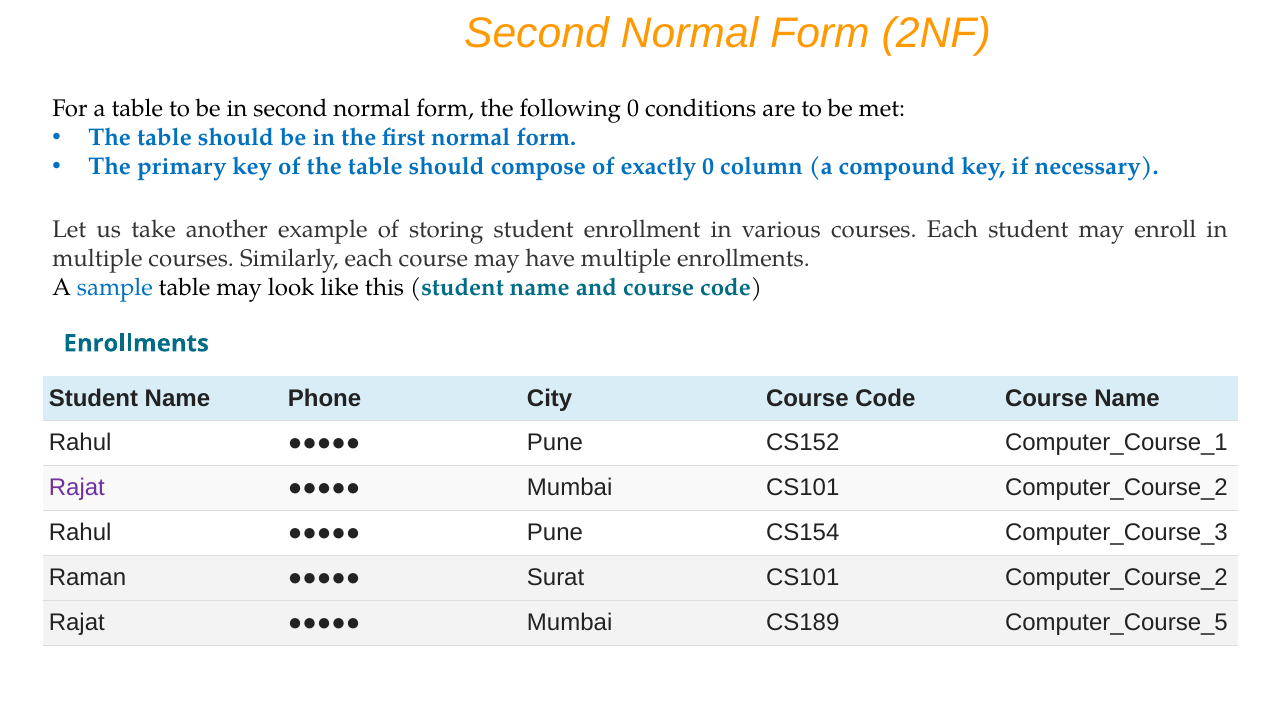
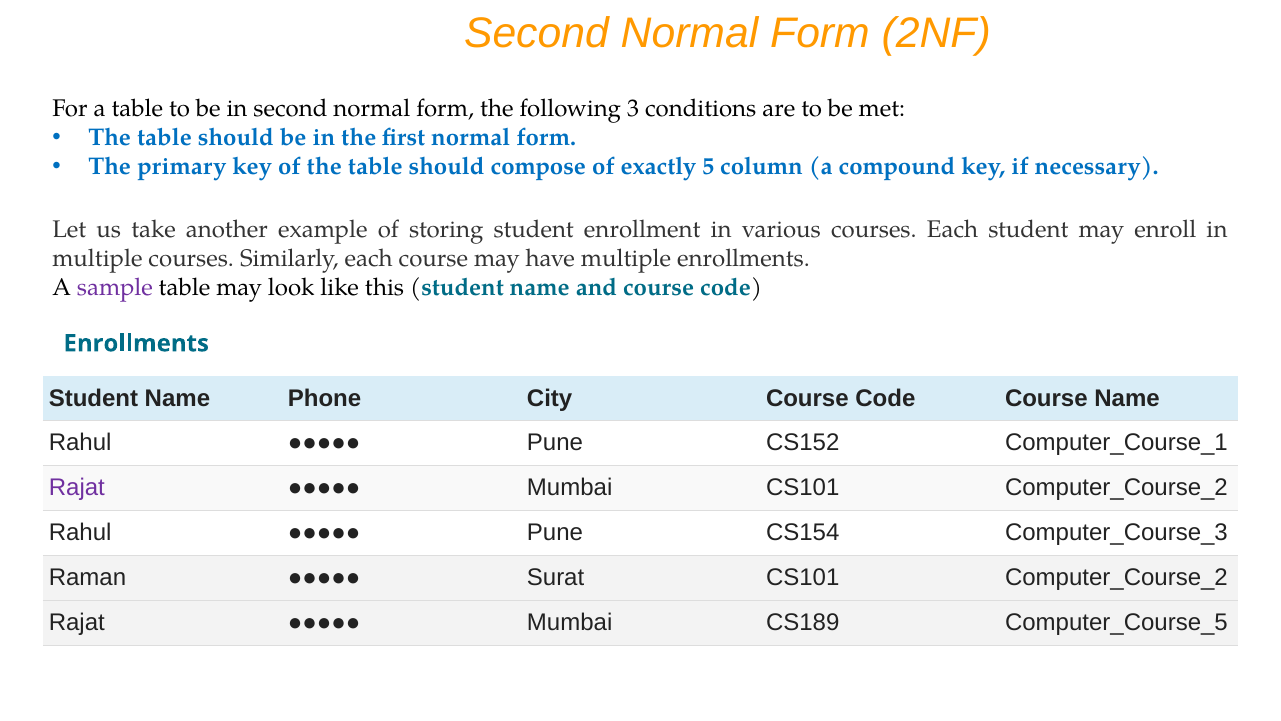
following 0: 0 -> 3 (633, 109)
exactly 0: 0 -> 5 (708, 166)
sample colour: blue -> purple (115, 287)
